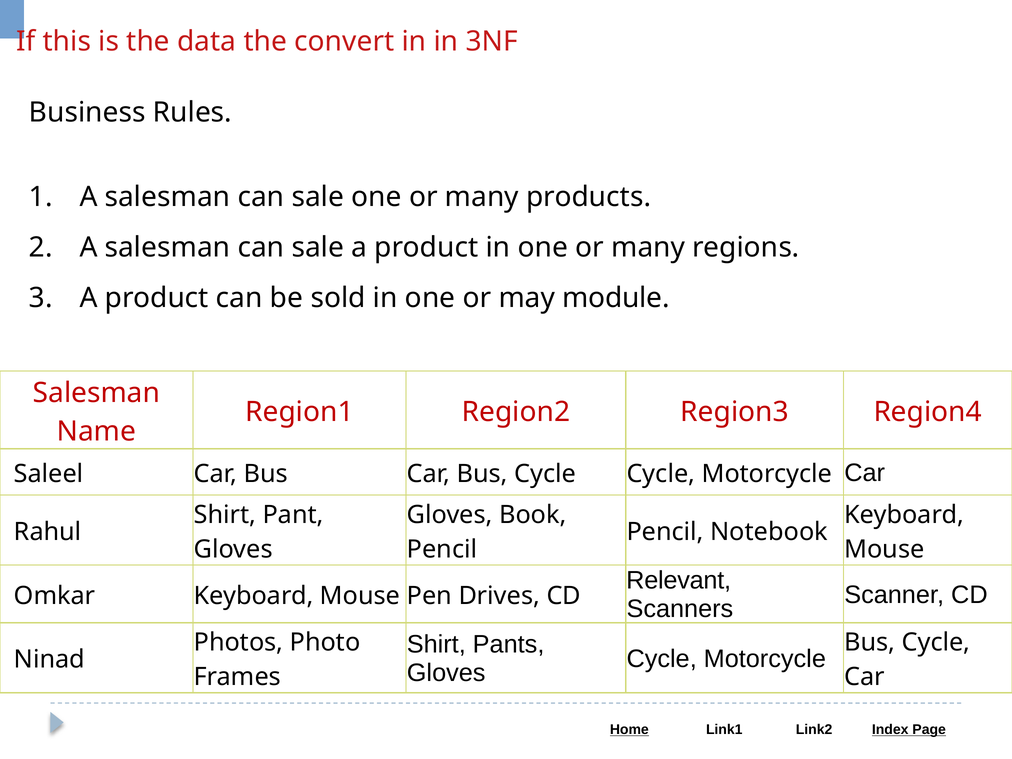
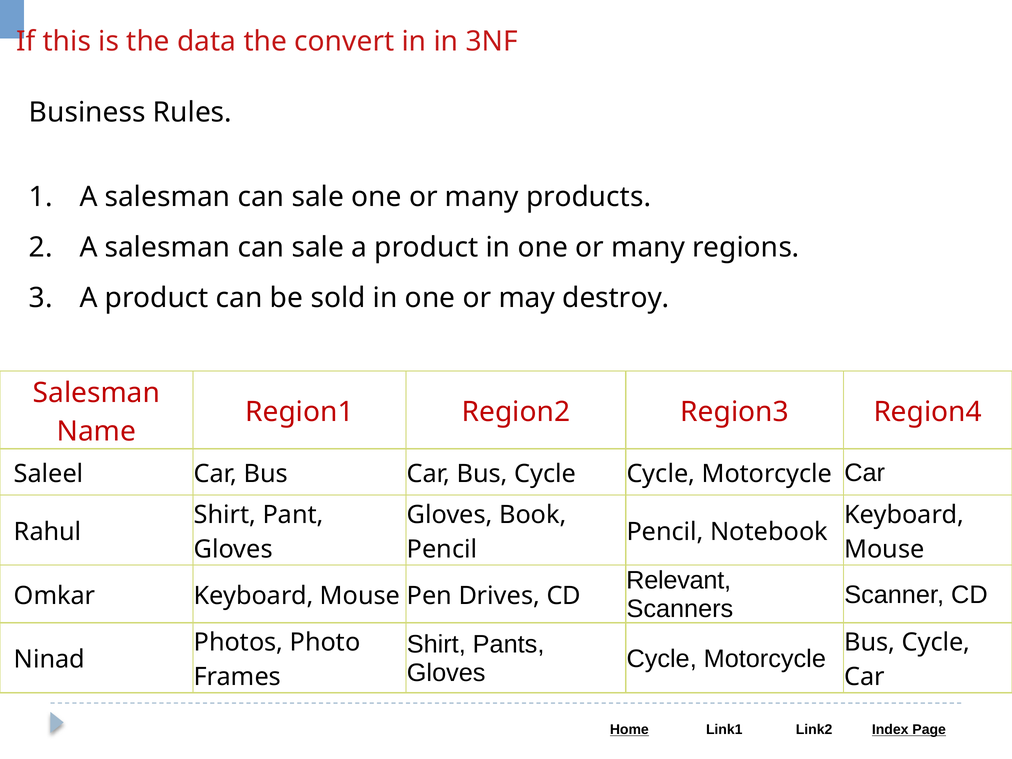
module: module -> destroy (616, 298)
